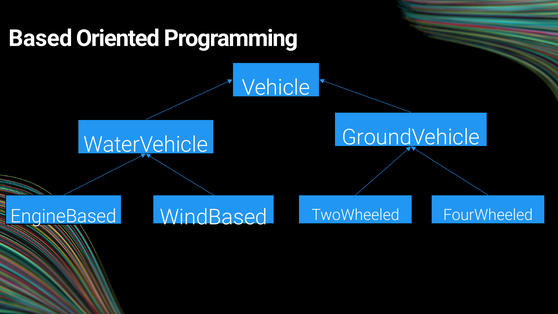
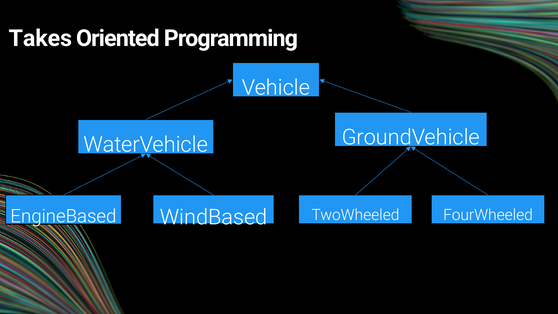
Based: Based -> Takes (40, 38)
